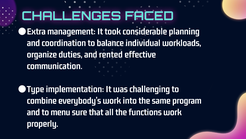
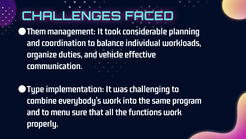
Extra: Extra -> Them (36, 31)
rented: rented -> vehicle (111, 54)
